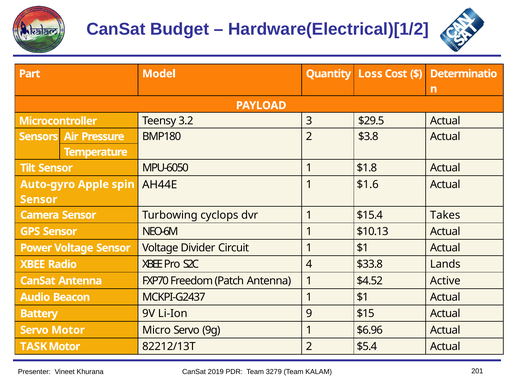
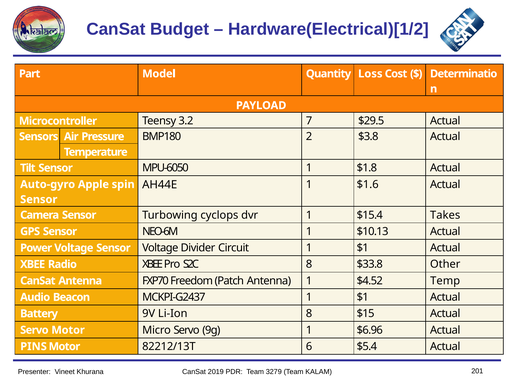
3: 3 -> 7 (309, 121)
S2C 4: 4 -> 8 (309, 264)
Lands: Lands -> Other (445, 264)
Active: Active -> Temp (445, 280)
Li-Ion 9: 9 -> 8 (309, 313)
TASK: TASK -> PINS (34, 346)
82212/13T 2: 2 -> 6 (309, 346)
